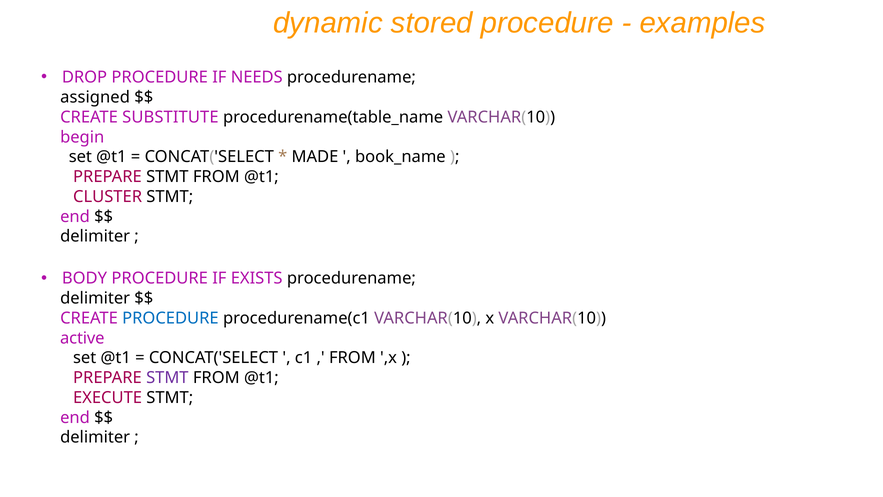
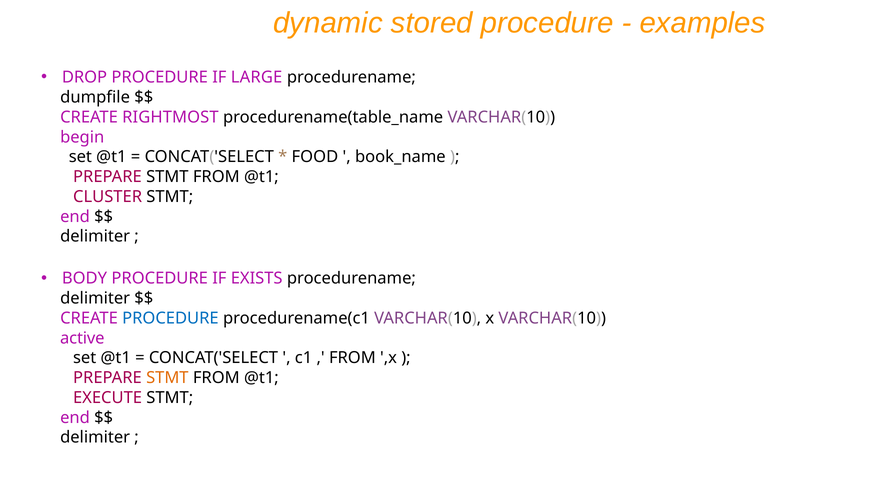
NEEDS: NEEDS -> LARGE (257, 77)
assigned: assigned -> dumpfile (95, 97)
SUBSTITUTE: SUBSTITUTE -> RIGHTMOST (170, 117)
MADE: MADE -> FOOD (315, 157)
STMT colour: purple -> orange (167, 378)
